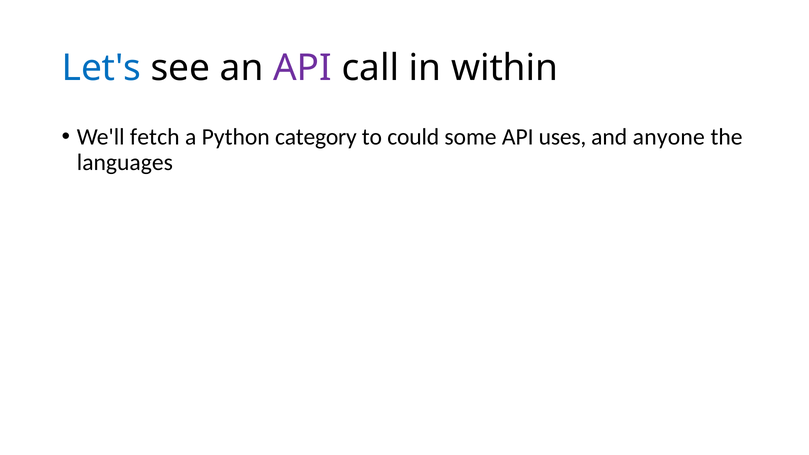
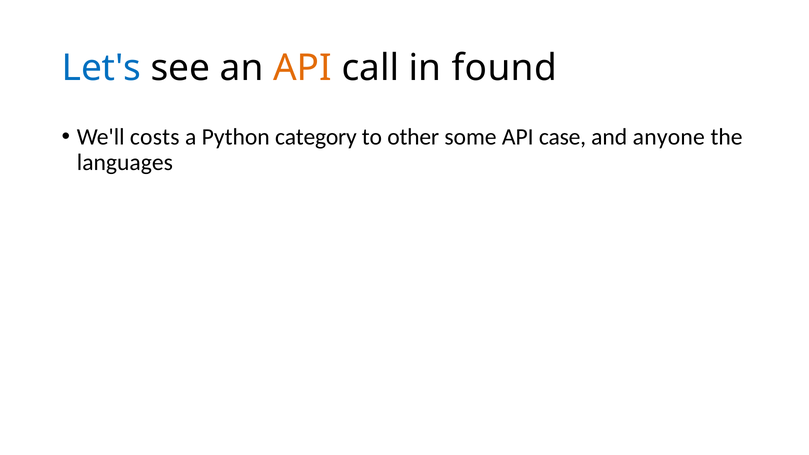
API colour: purple -> orange (303, 68)
within: within -> found (504, 68)
fetch: fetch -> costs (155, 137)
could: could -> other (413, 137)
uses: uses -> case (562, 137)
